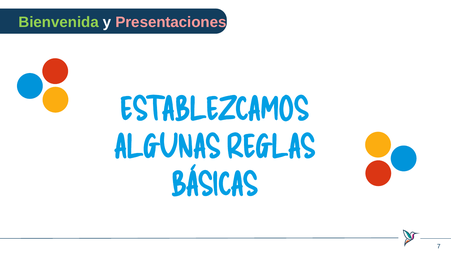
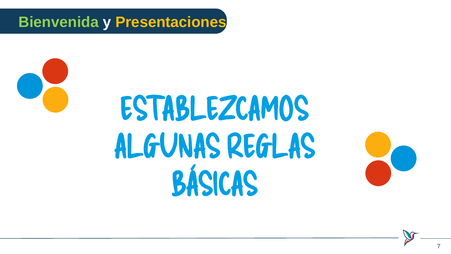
Presentaciones colour: pink -> yellow (171, 22)
